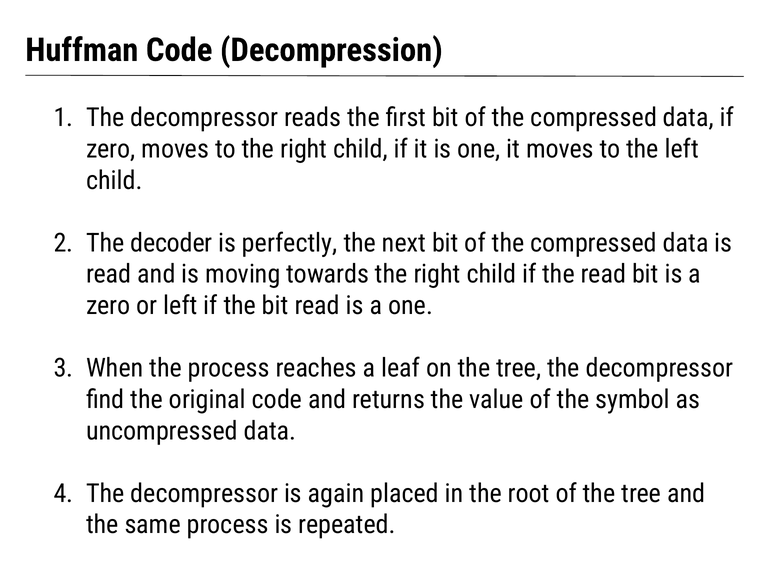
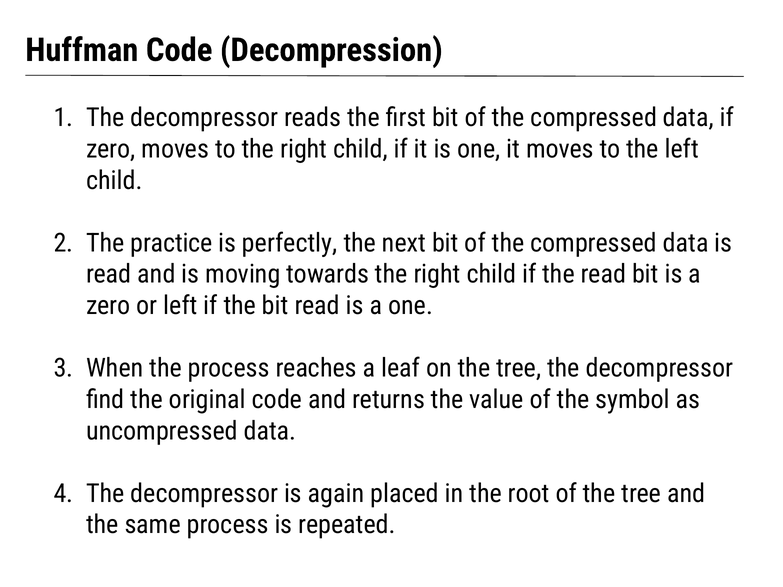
decoder: decoder -> practice (171, 243)
